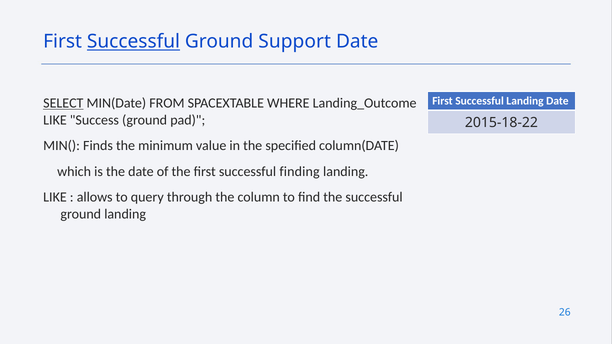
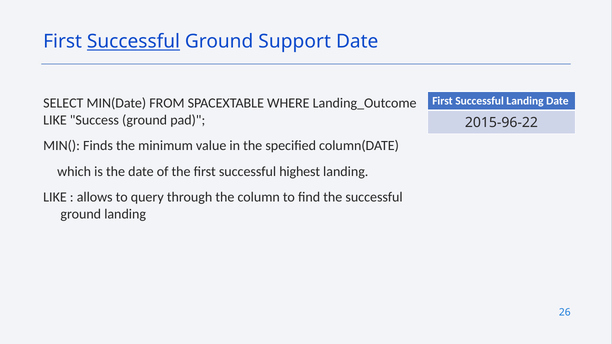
SELECT underline: present -> none (63, 103)
2015-18-22: 2015-18-22 -> 2015-96-22 (501, 123)
finding: finding -> highest (300, 172)
